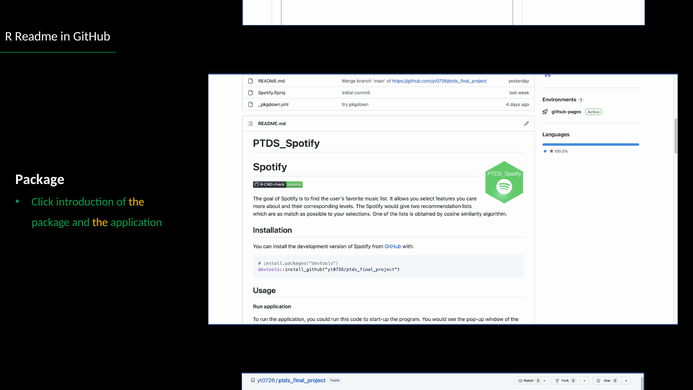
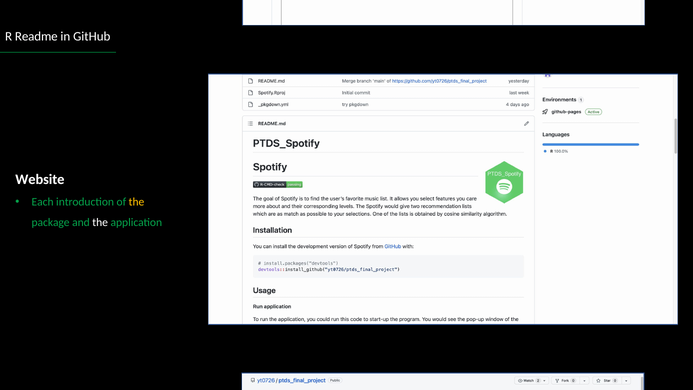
Package: Package -> Website (40, 179)
Click: Click -> Each (43, 202)
the colour: yellow -> white (100, 223)
